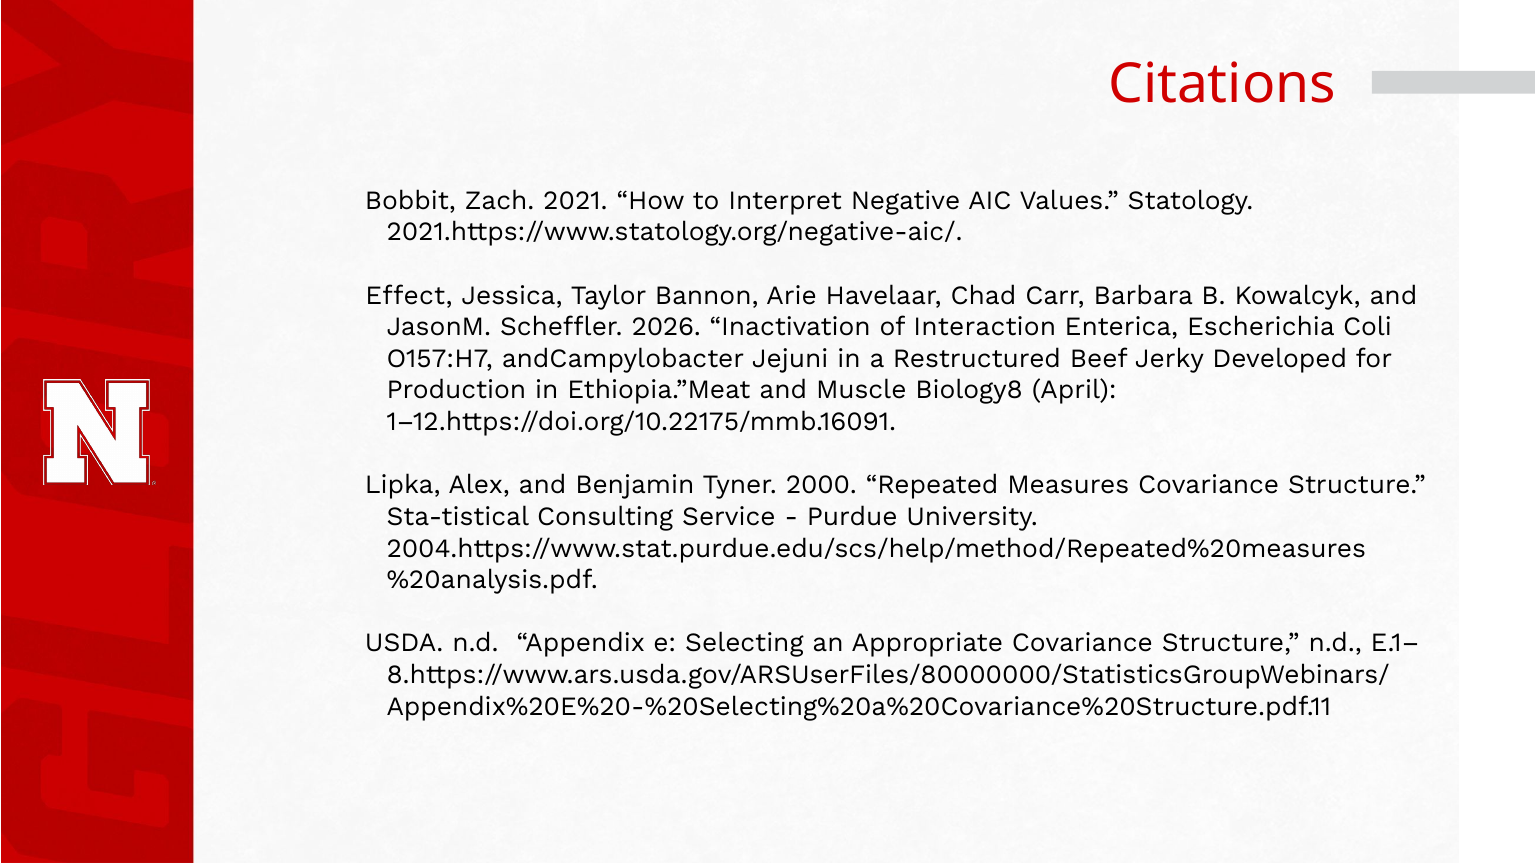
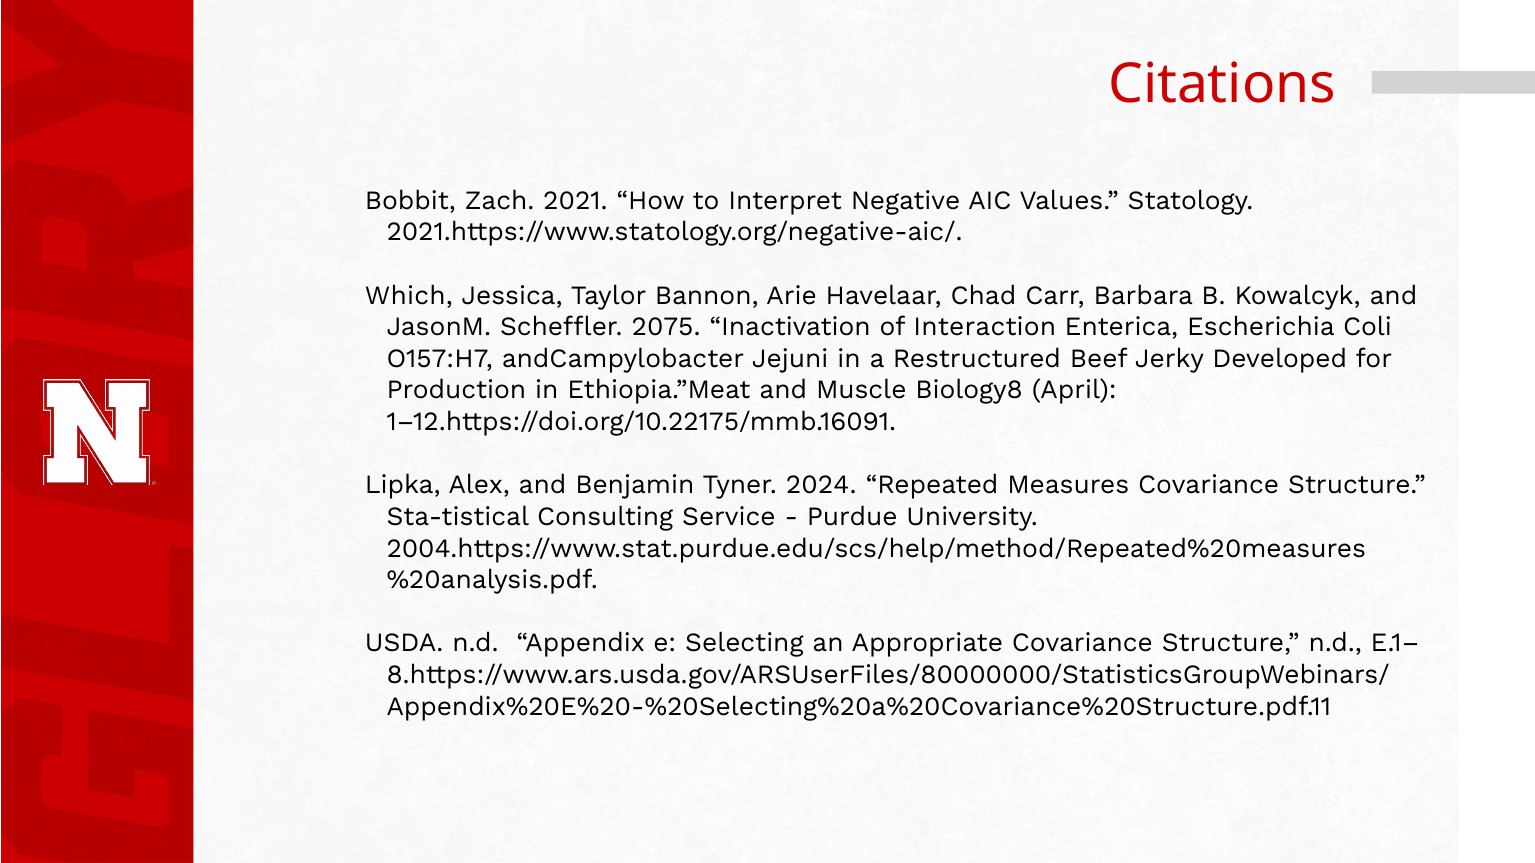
Effect: Effect -> Which (409, 295)
2026: 2026 -> 2075 (666, 327)
2000: 2000 -> 2024 (821, 485)
